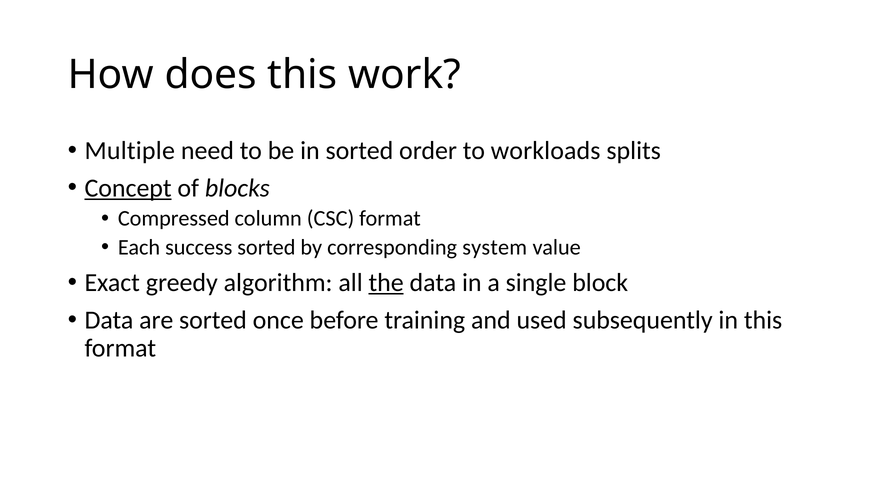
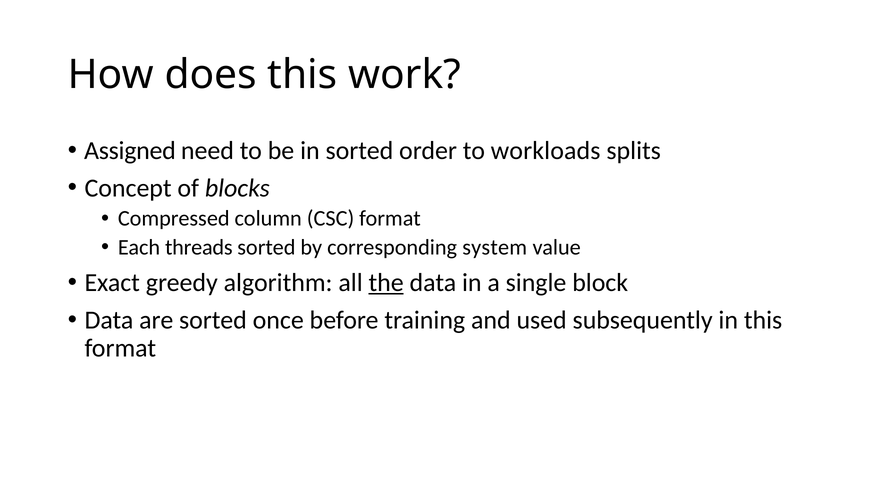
Multiple: Multiple -> Assigned (130, 150)
Concept underline: present -> none (128, 188)
success: success -> threads (199, 247)
